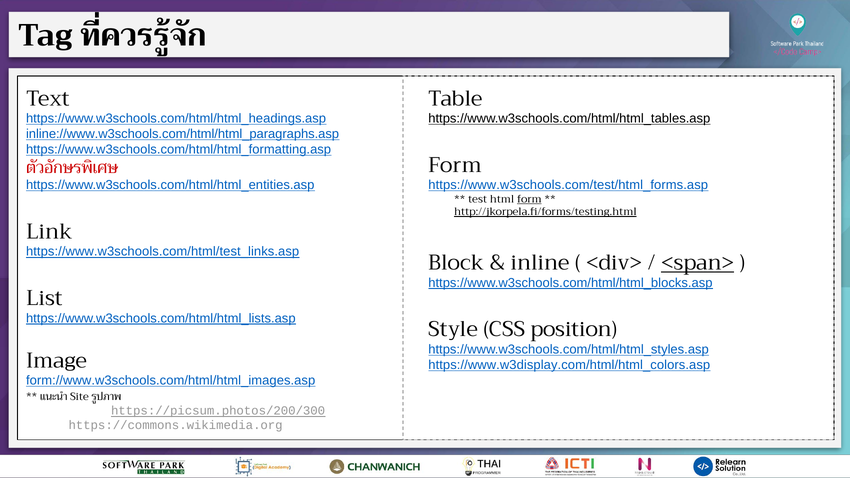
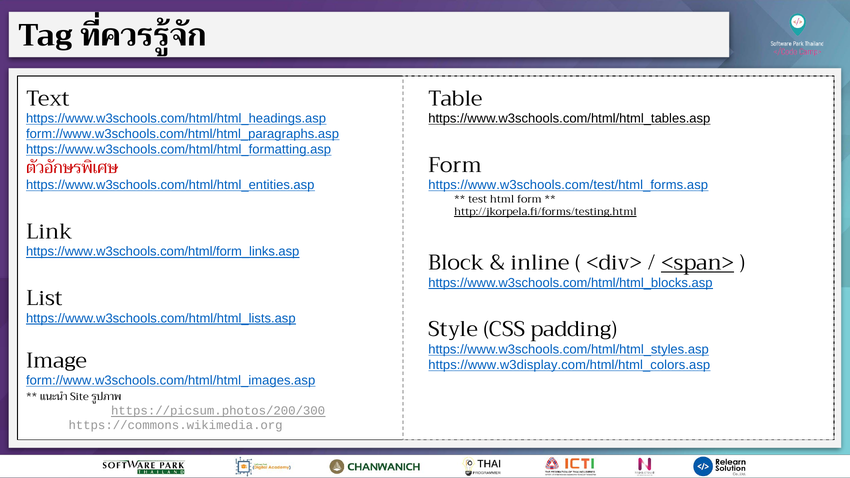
inline://www.w3schools.com/html/html_paragraphs.asp: inline://www.w3schools.com/html/html_paragraphs.asp -> form://www.w3schools.com/html/html_paragraphs.asp (182, 134)
form underline: present -> none (529, 199)
https://www.w3schools.com/html/test_links.asp: https://www.w3schools.com/html/test_links.asp -> https://www.w3schools.com/html/form_links.asp (163, 252)
position: position -> padding (574, 330)
